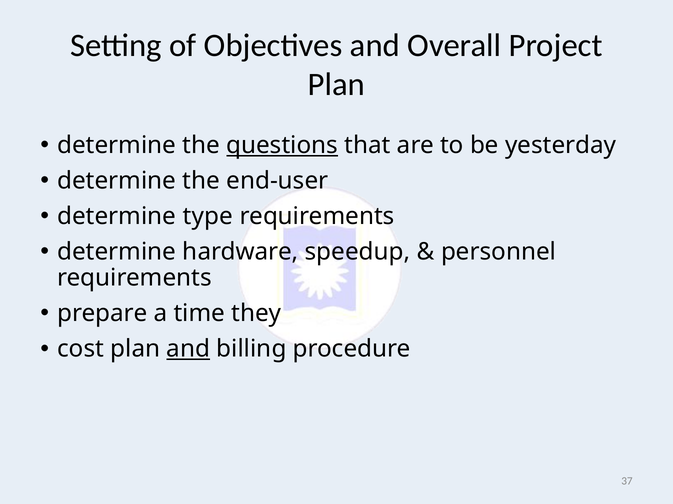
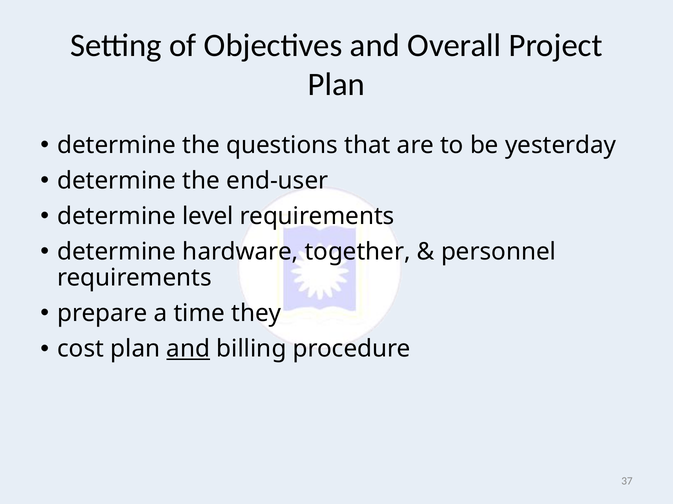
questions underline: present -> none (282, 145)
type: type -> level (208, 216)
speedup: speedup -> together (358, 252)
